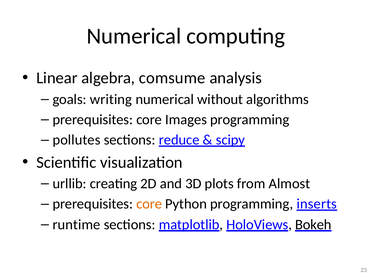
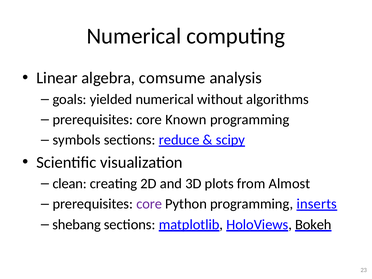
writing: writing -> yielded (111, 99)
Images: Images -> Known (186, 120)
pollutes: pollutes -> symbols (77, 140)
urllib: urllib -> clean (70, 184)
core colour: orange -> purple (149, 204)
runtime: runtime -> shebang (77, 225)
